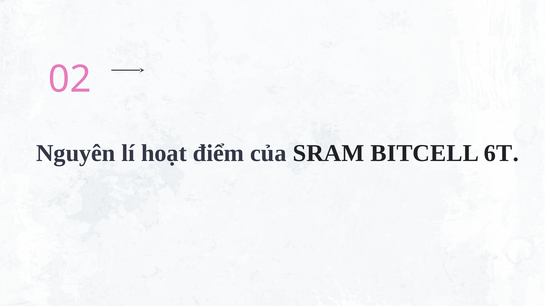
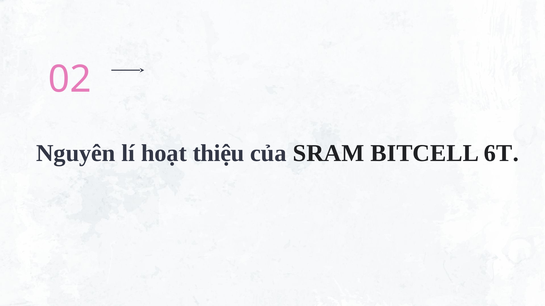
điểm: điểm -> thiệu (219, 153)
